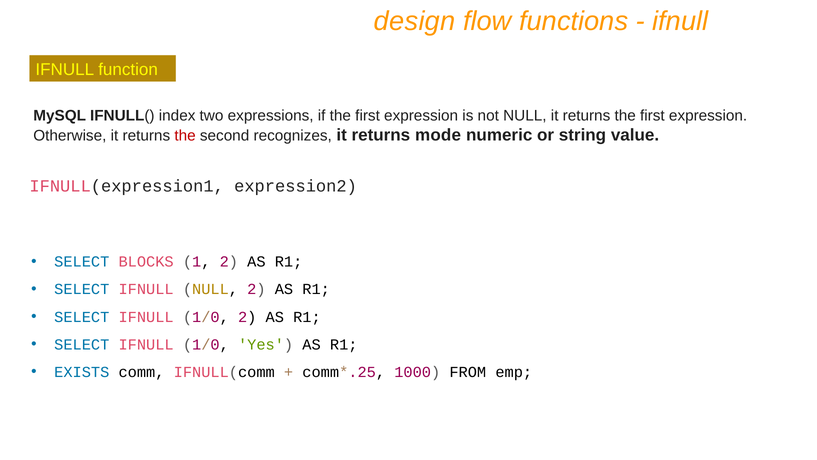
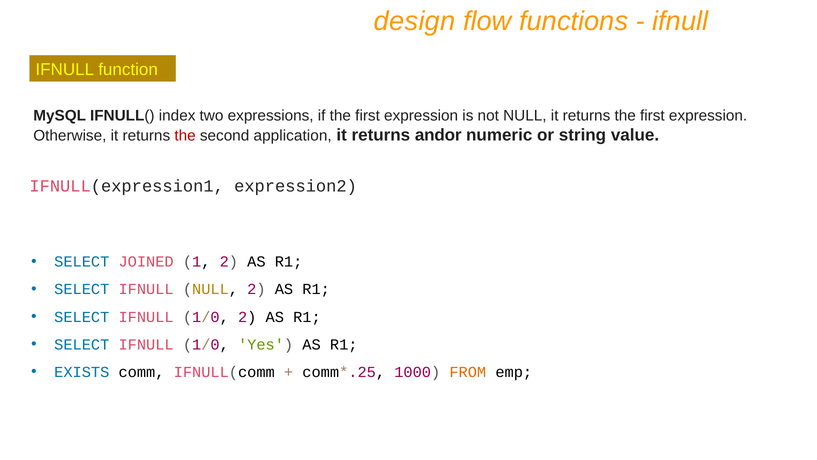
recognizes: recognizes -> application (293, 136)
mode: mode -> andor (438, 135)
BLOCKS: BLOCKS -> JOINED (146, 262)
FROM colour: black -> orange (468, 372)
